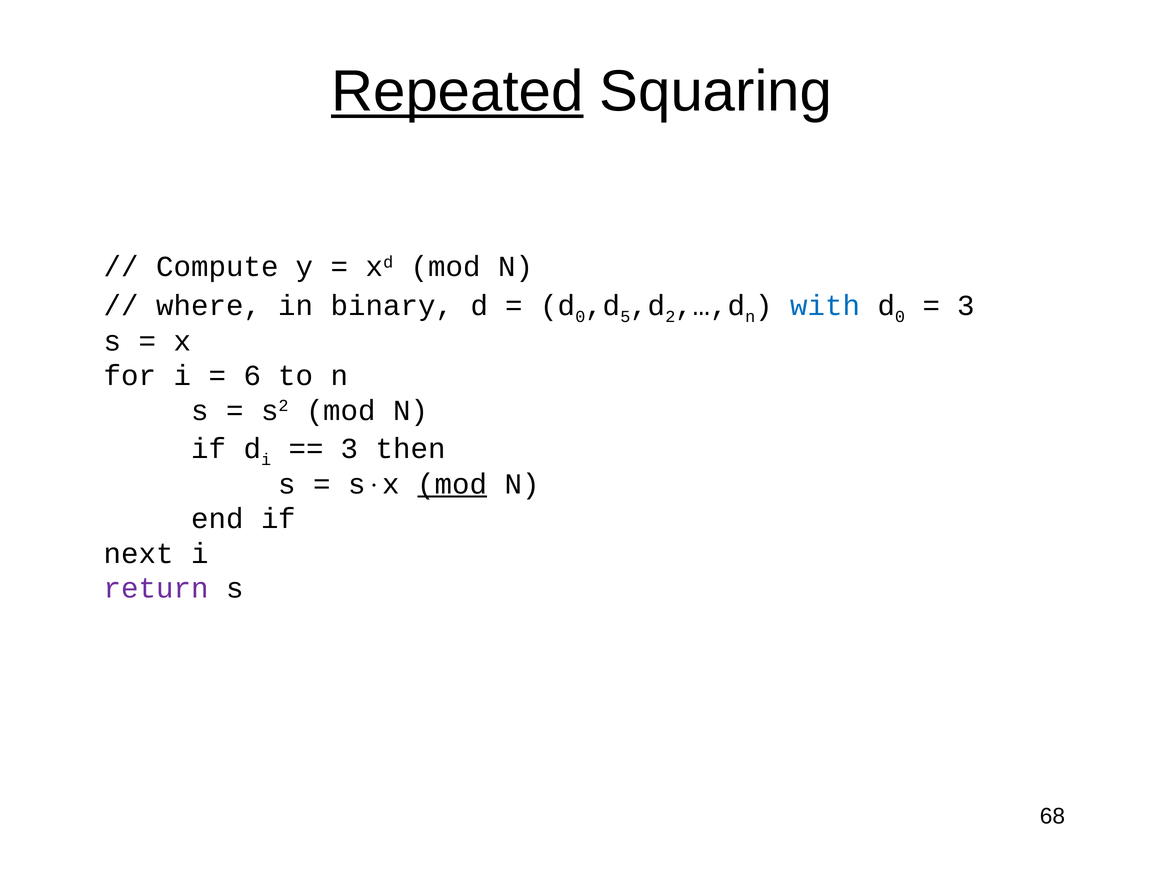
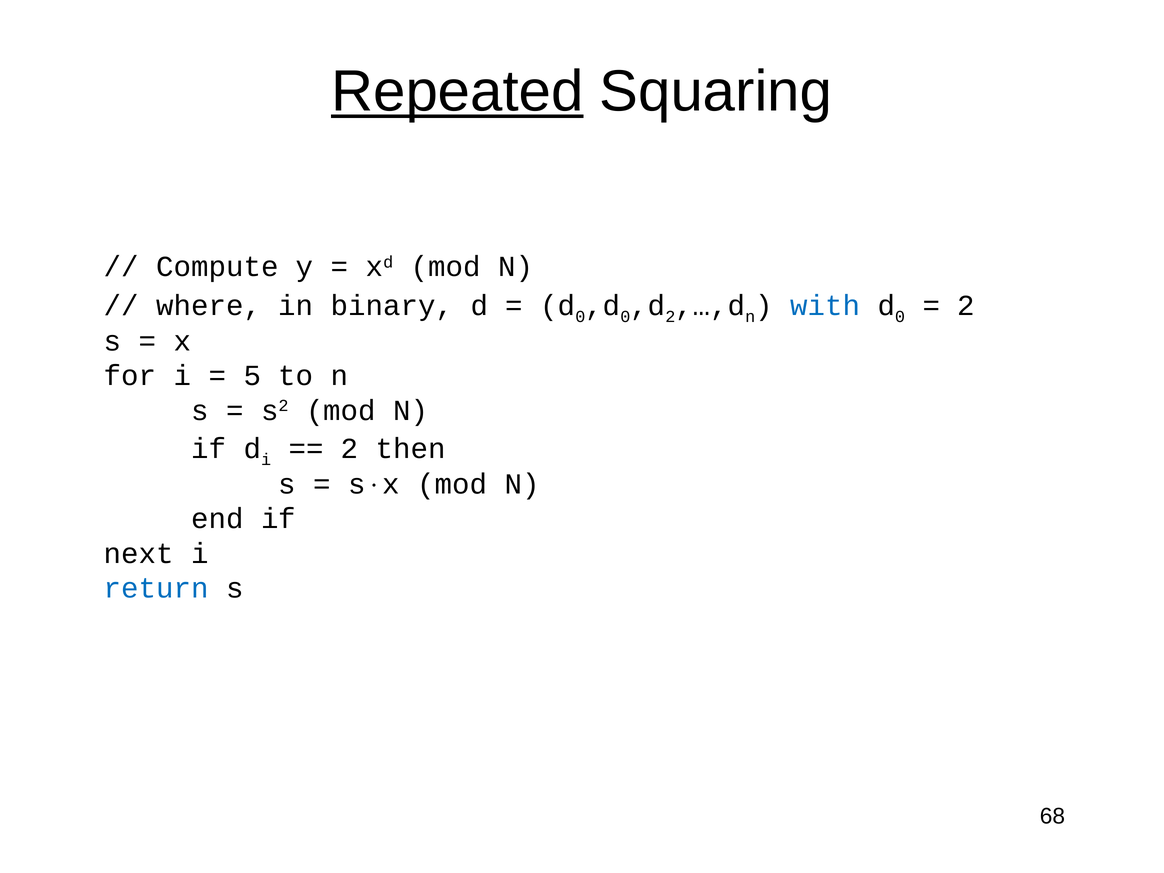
5: 5 -> 0 (625, 317)
3: 3 -> 2 (966, 306)
6: 6 -> 5 (252, 376)
3: 3 -> 2 (350, 449)
mod underline: present -> none (452, 484)
return colour: purple -> blue (156, 588)
